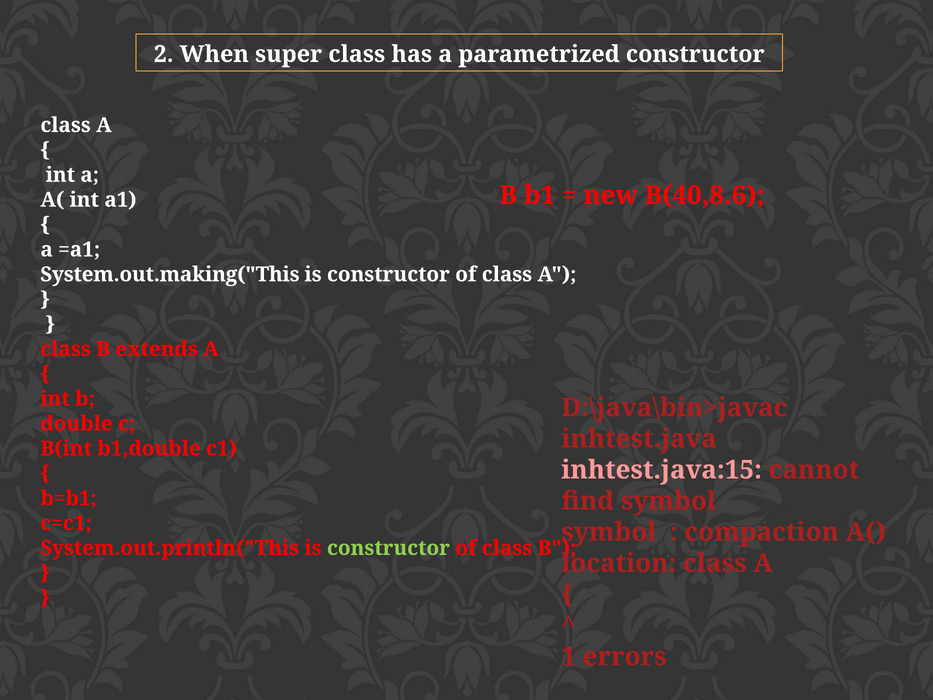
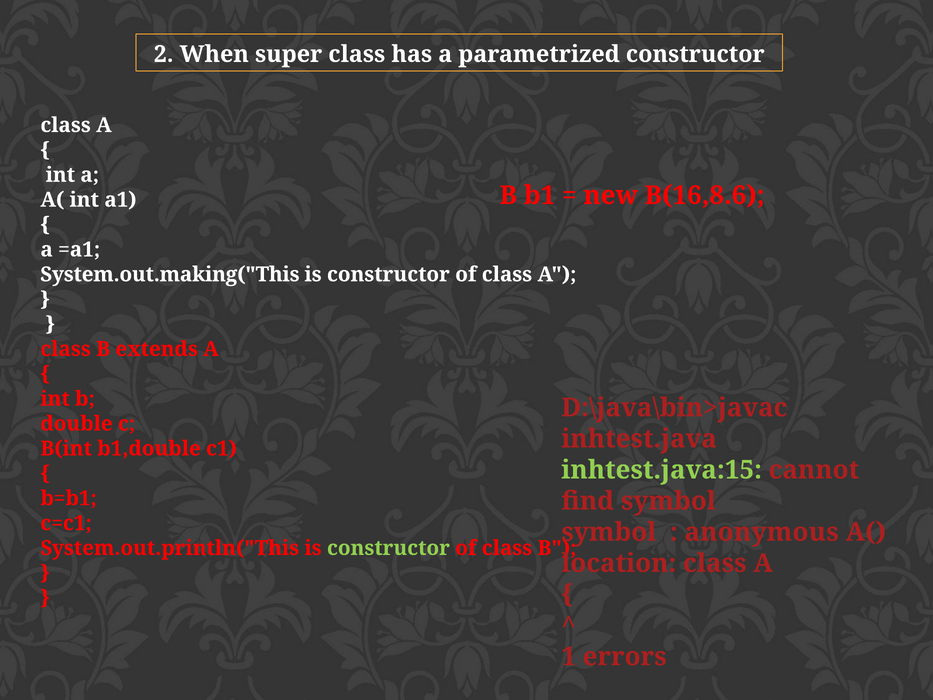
B(40,8.6: B(40,8.6 -> B(16,8.6 (705, 195)
inhtest.java:15 colour: pink -> light green (662, 470)
compaction: compaction -> anonymous (762, 532)
